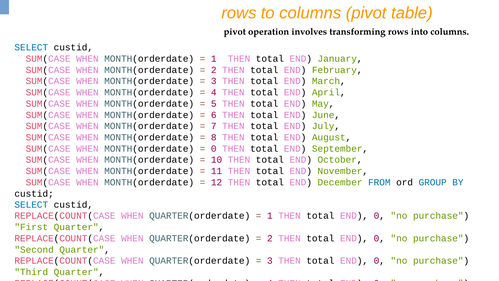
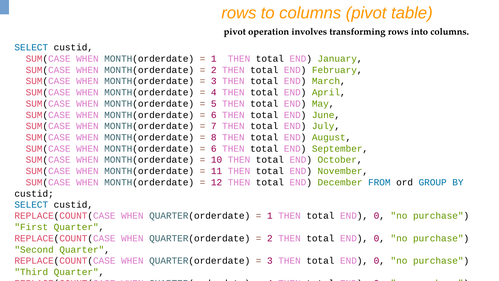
0: 0 -> 6 (214, 148)
